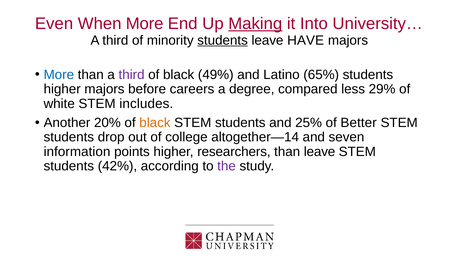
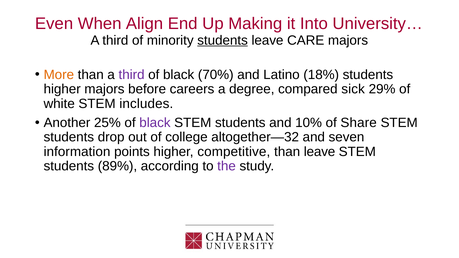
When More: More -> Align (145, 24)
Making underline: present -> none (255, 24)
HAVE: HAVE -> CARE (306, 40)
More colour: blue -> orange (59, 75)
49%: 49% -> 70% (216, 75)
65%: 65% -> 18% (321, 75)
less: less -> sick (353, 89)
20%: 20% -> 25% (107, 123)
black colour: orange -> purple (155, 123)
25%: 25% -> 10% (309, 123)
Better: Better -> Share (359, 123)
altogether—14: altogether—14 -> altogether—32 (255, 137)
researchers: researchers -> competitive (234, 152)
42%: 42% -> 89% (117, 166)
